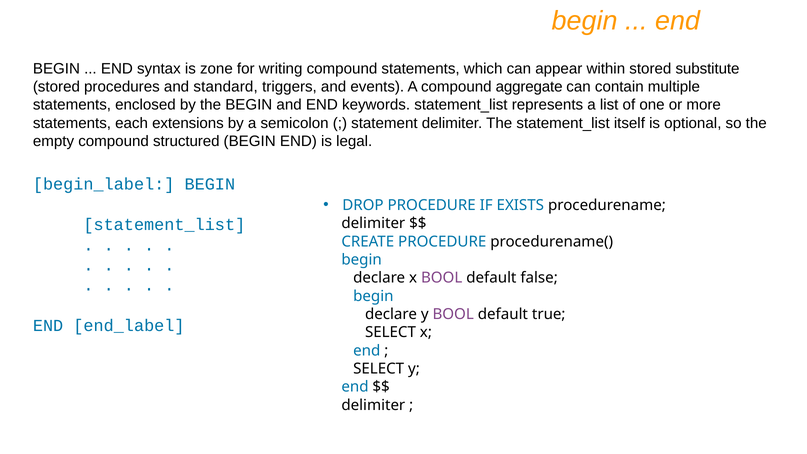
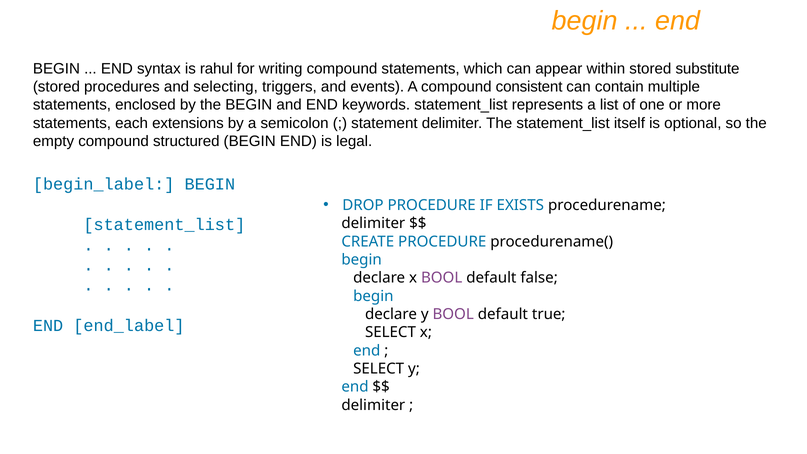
zone: zone -> rahul (216, 69)
standard: standard -> selecting (226, 87)
aggregate: aggregate -> consistent (529, 87)
